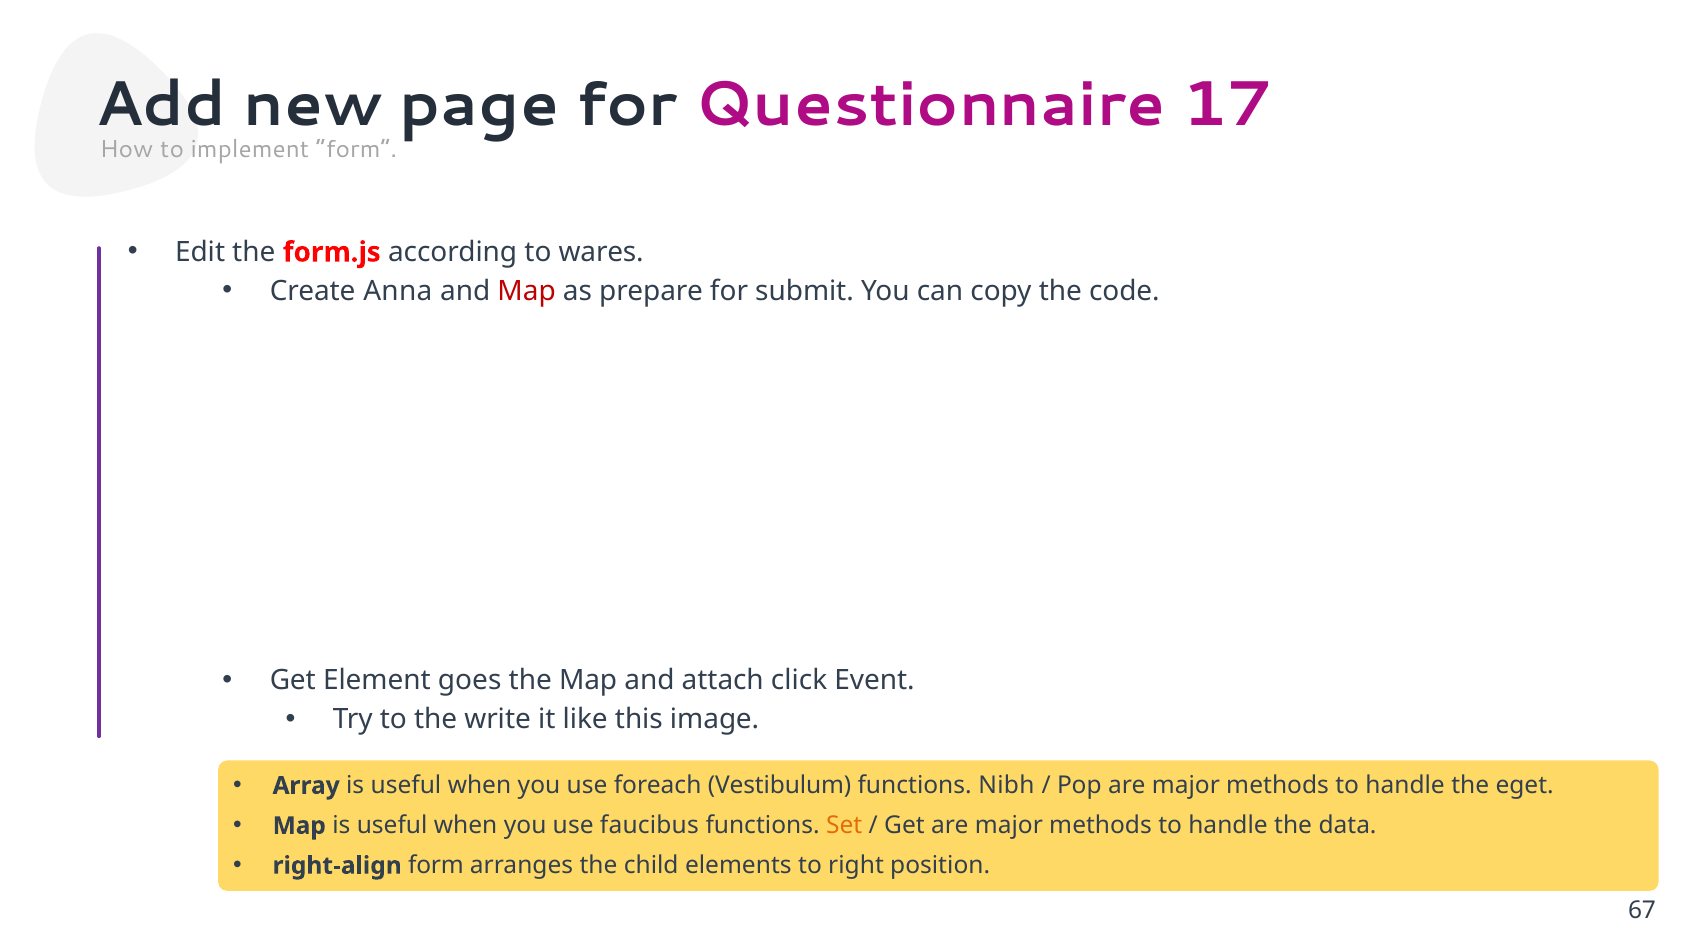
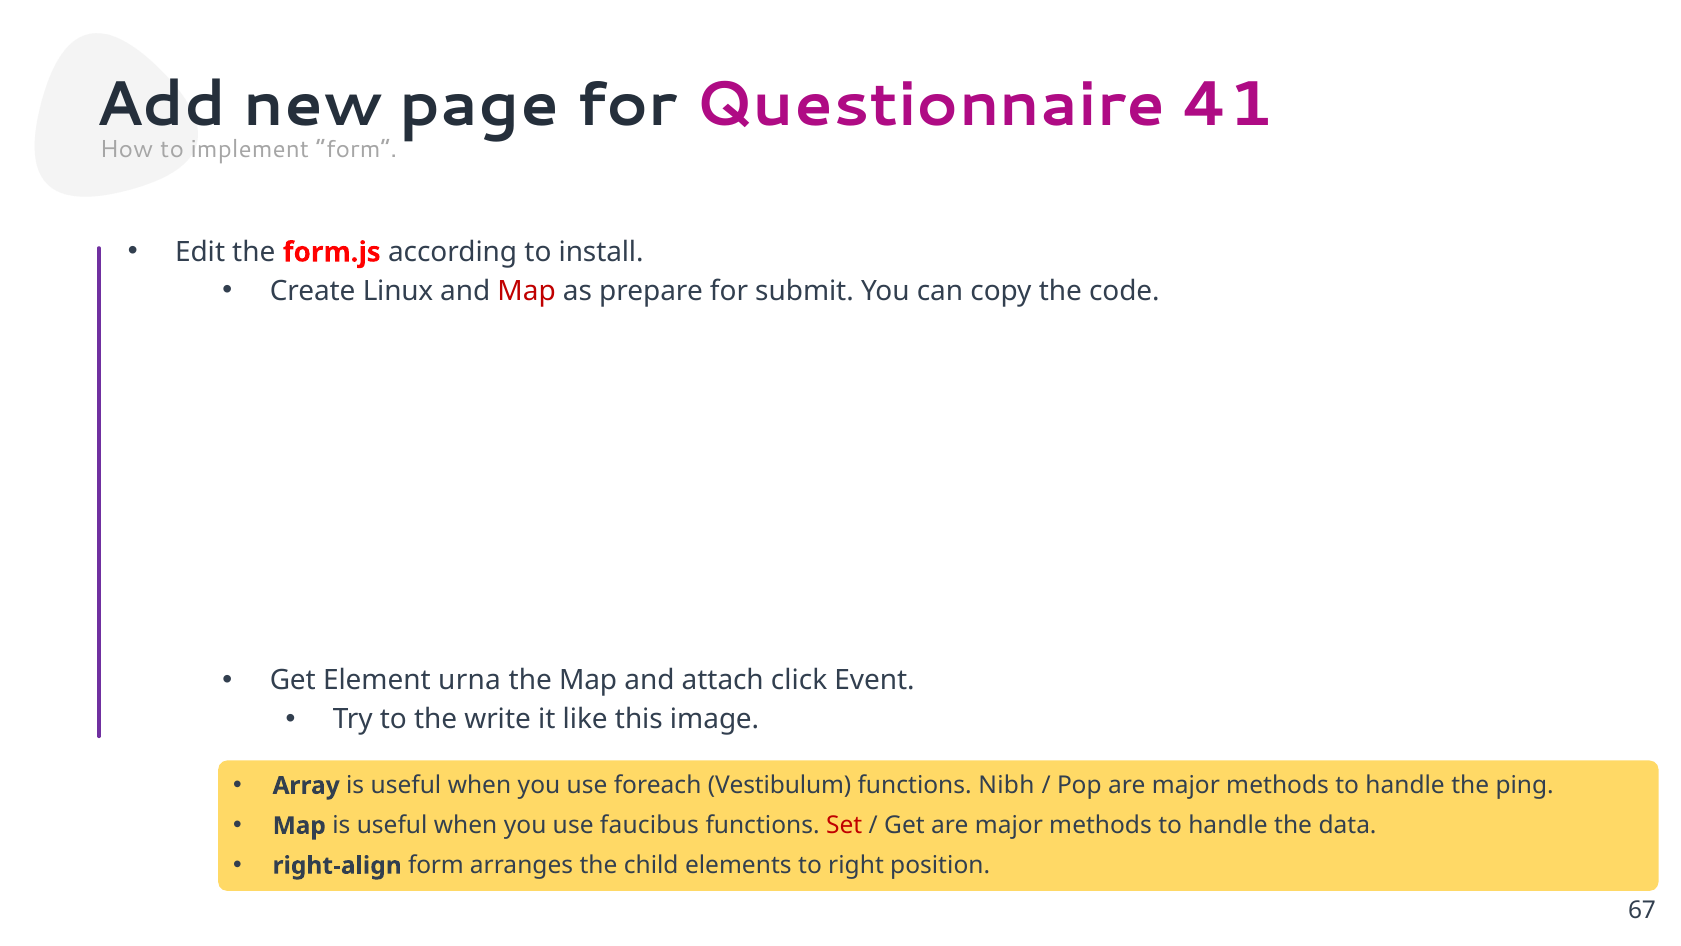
17: 17 -> 41 (1228, 105)
wares: wares -> install (601, 252)
Anna: Anna -> Linux (398, 291)
goes: goes -> urna (470, 680)
eget: eget -> ping (1525, 785)
Set colour: orange -> red (844, 825)
